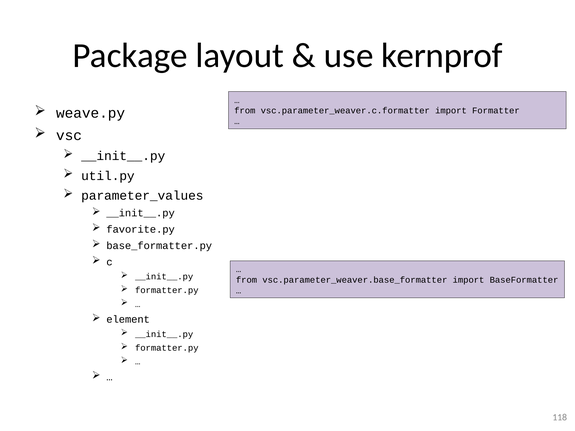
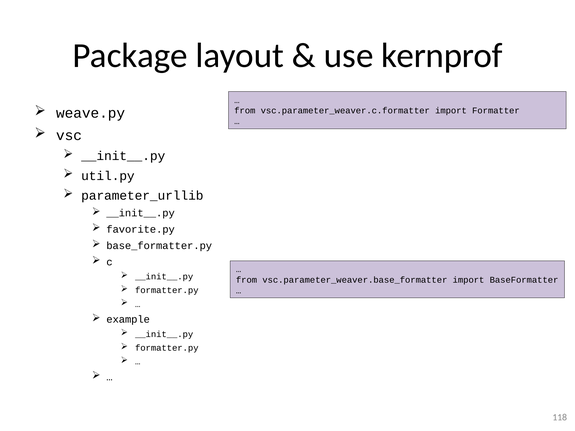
parameter_values: parameter_values -> parameter_urllib (142, 196)
element: element -> example (128, 320)
